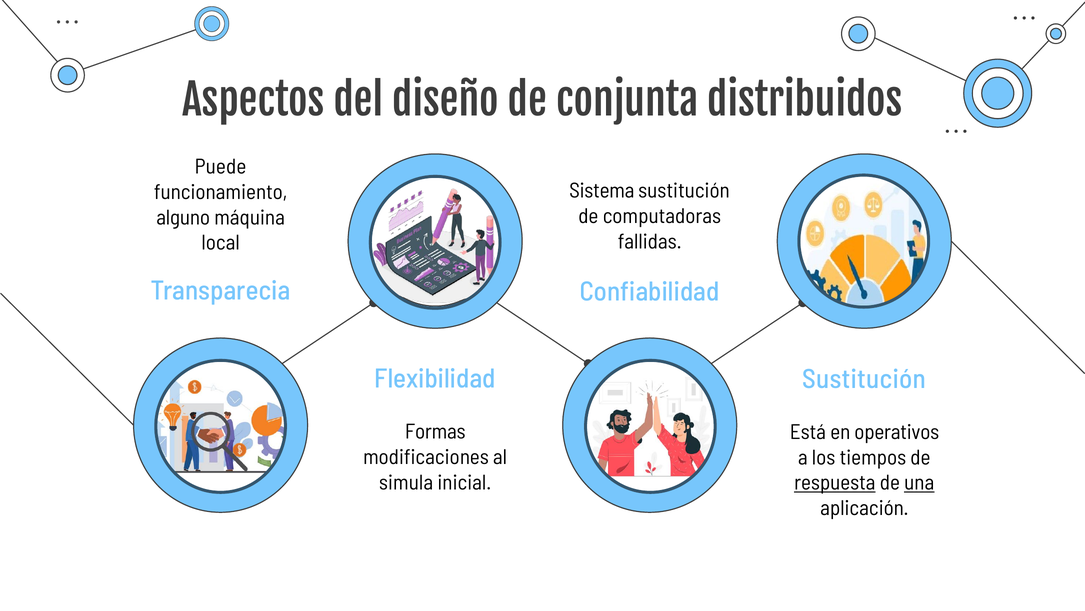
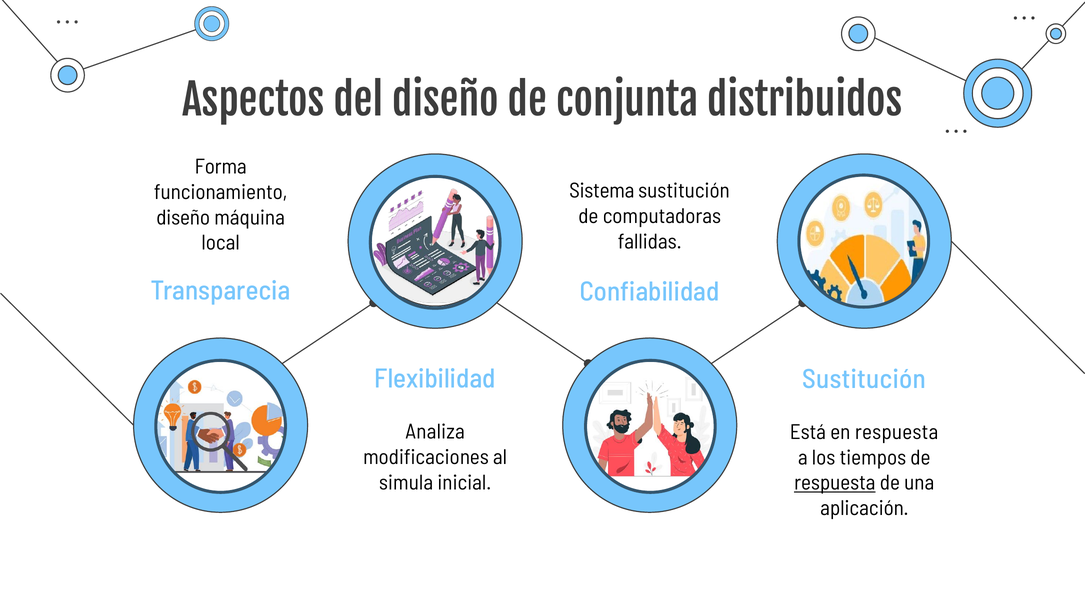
Puede: Puede -> Forma (221, 167)
alguno: alguno -> diseño (183, 217)
Formas: Formas -> Analiza (435, 431)
en operativos: operativos -> respuesta (897, 432)
una underline: present -> none (919, 482)
